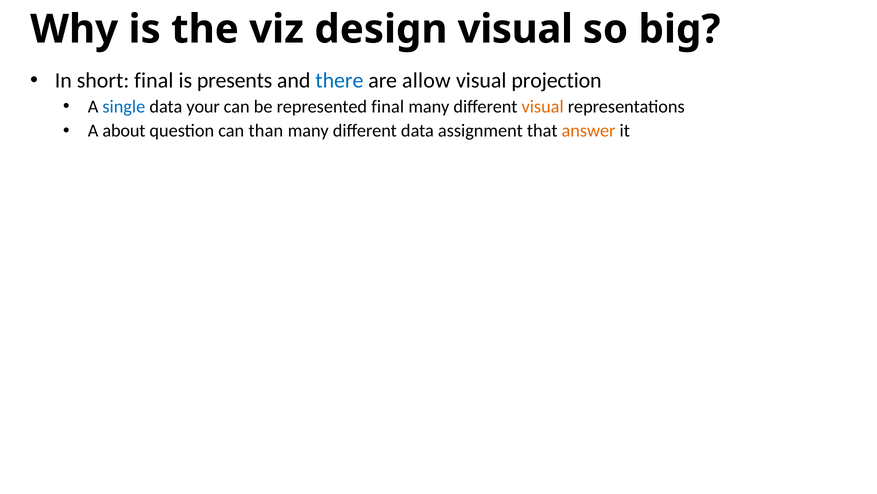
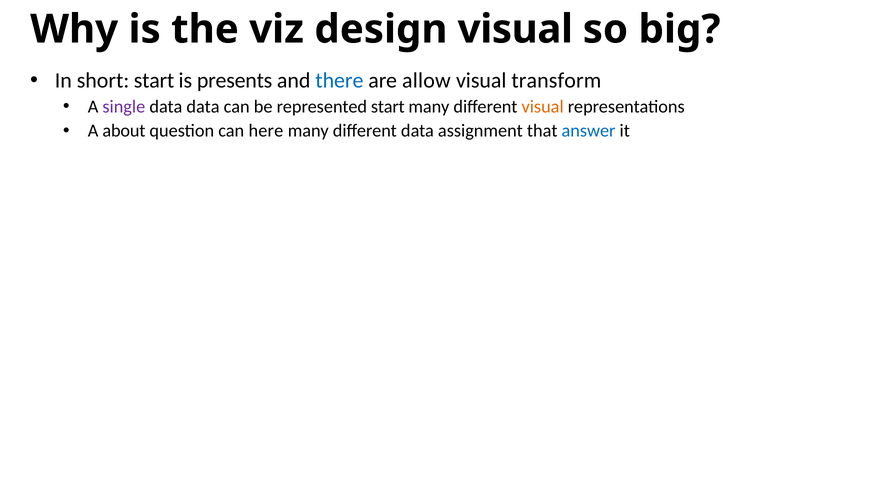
short final: final -> start (154, 80)
projection: projection -> transform (556, 80)
single colour: blue -> purple (124, 106)
data your: your -> data (203, 106)
represented final: final -> start (388, 106)
than: than -> here (266, 131)
answer colour: orange -> blue (589, 131)
